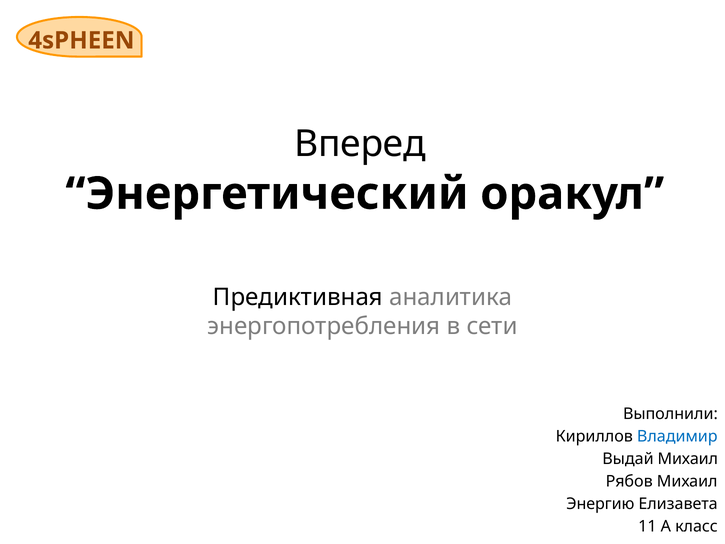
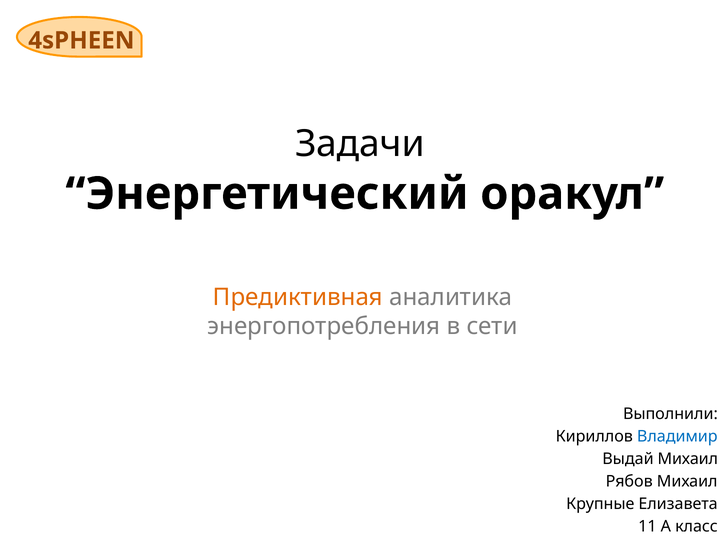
Вперед: Вперед -> Задачи (360, 144)
Предиктивная colour: black -> orange (298, 297)
Энергию: Энергию -> Крупные (600, 504)
